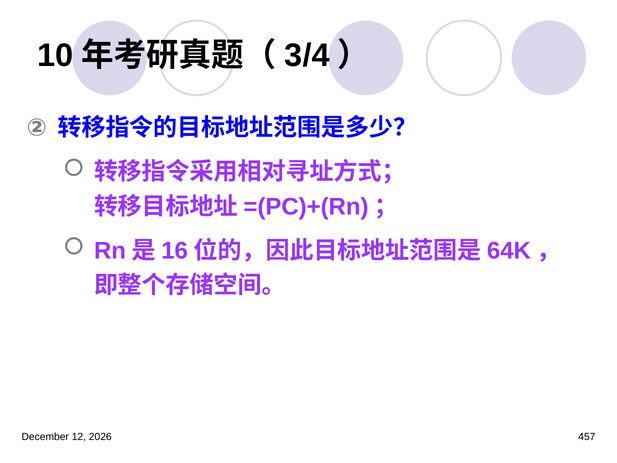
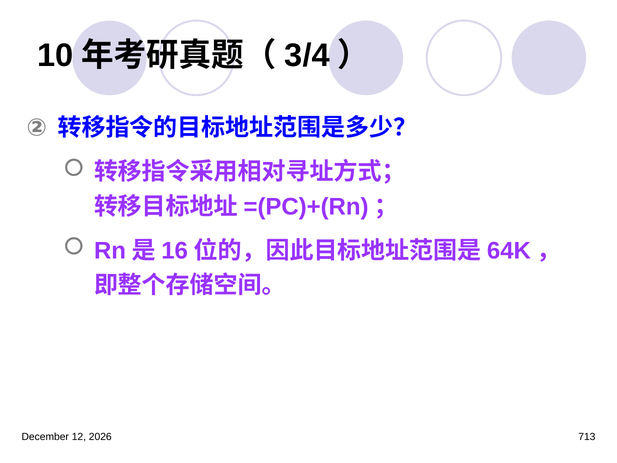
457: 457 -> 713 (587, 437)
